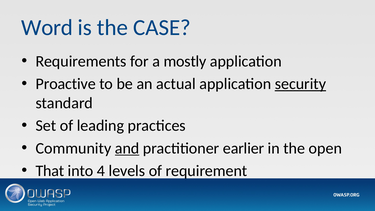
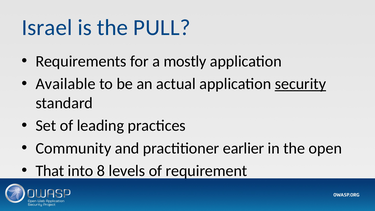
Word: Word -> Israel (47, 28)
CASE: CASE -> PULL (162, 28)
Proactive: Proactive -> Available (66, 84)
and underline: present -> none (127, 148)
4: 4 -> 8 (101, 171)
